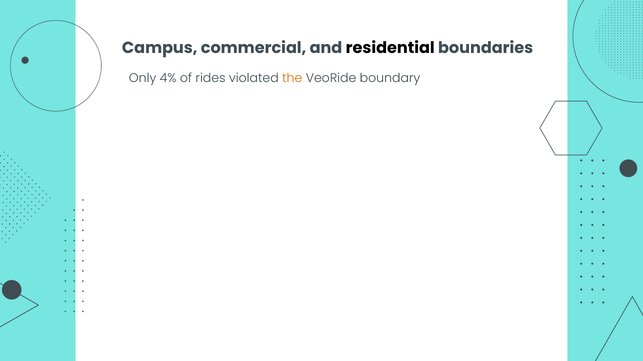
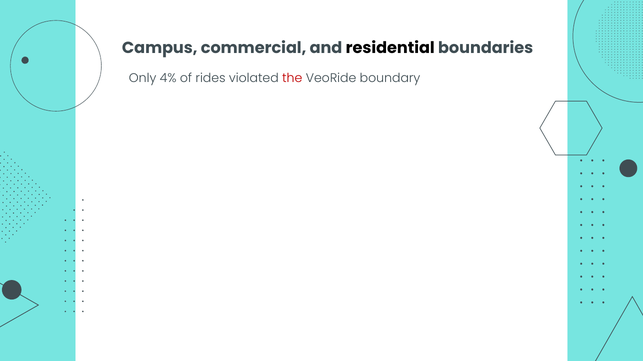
the colour: orange -> red (292, 78)
